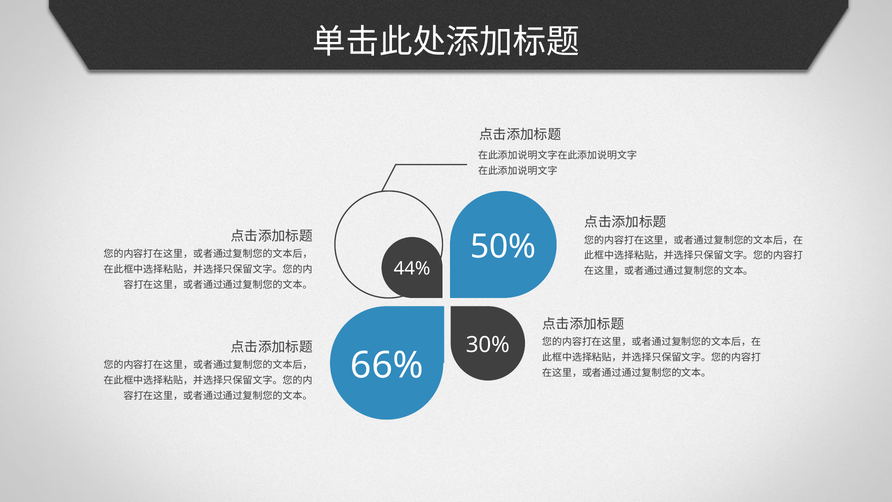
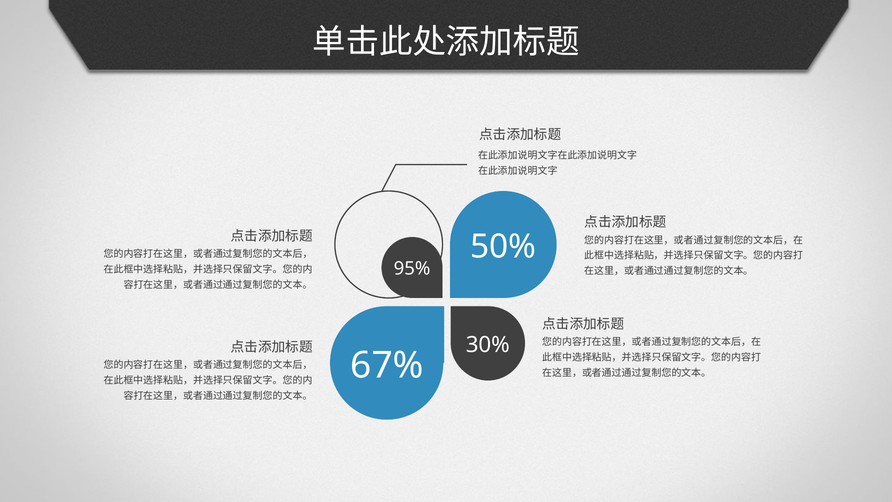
44%: 44% -> 95% (412, 269)
66%: 66% -> 67% (387, 365)
